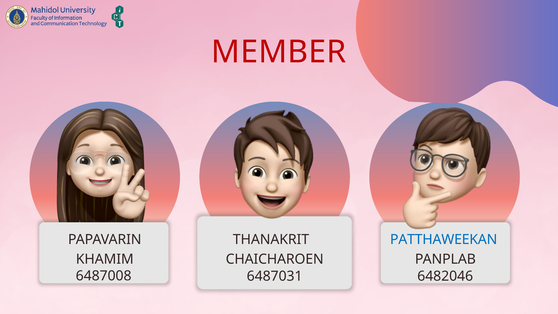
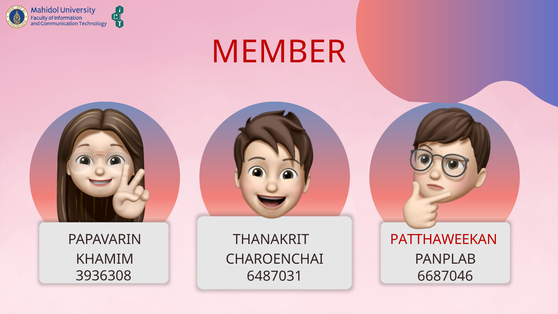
PATTHAWEEKAN colour: blue -> red (444, 239)
CHAICHAROEN: CHAICHAROEN -> CHAROENCHAI (275, 259)
6487008: 6487008 -> 3936308 (104, 276)
6482046: 6482046 -> 6687046 (445, 276)
